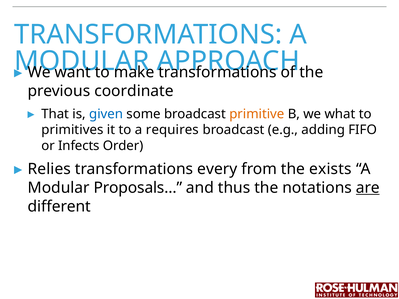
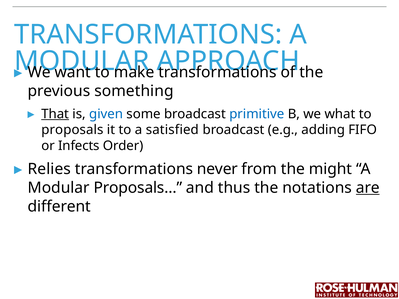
coordinate: coordinate -> something (134, 91)
That underline: none -> present (55, 114)
primitive colour: orange -> blue (257, 114)
primitives: primitives -> proposals (72, 130)
requires: requires -> satisfied (172, 130)
every: every -> never (217, 169)
exists: exists -> might (331, 169)
